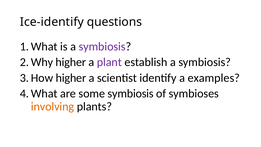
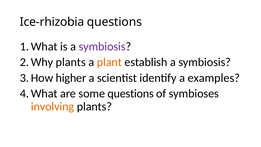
Ice-identify: Ice-identify -> Ice-rhizobia (52, 22)
higher: higher -> plants (71, 62)
plant colour: purple -> orange (109, 62)
some symbiosis: symbiosis -> questions (131, 93)
